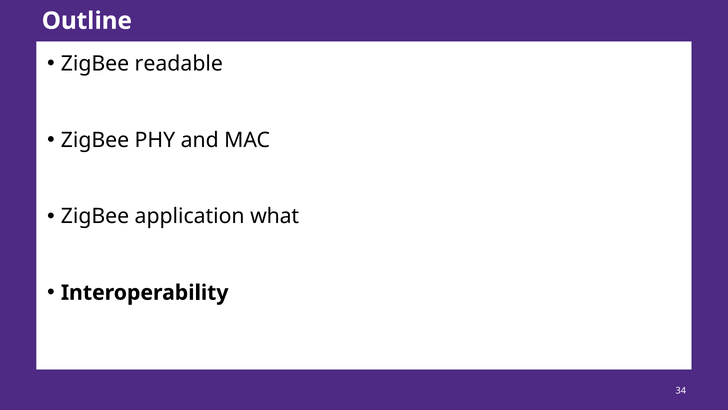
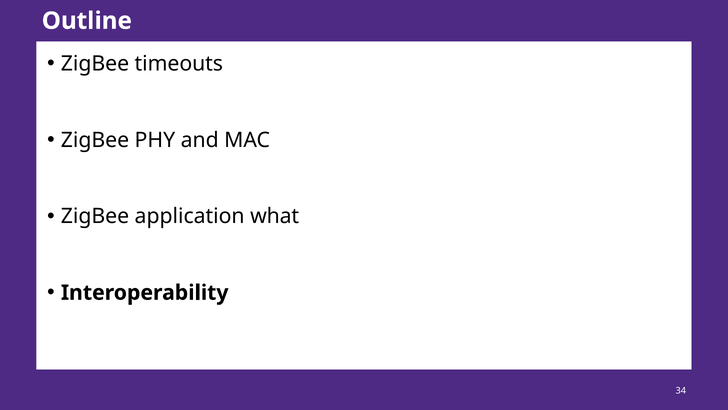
readable: readable -> timeouts (179, 64)
